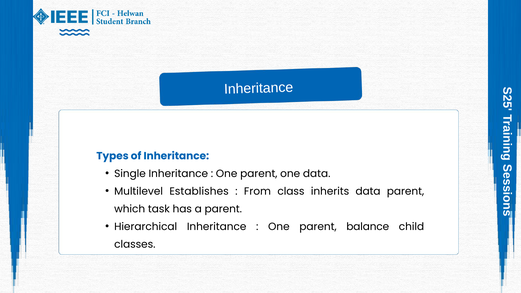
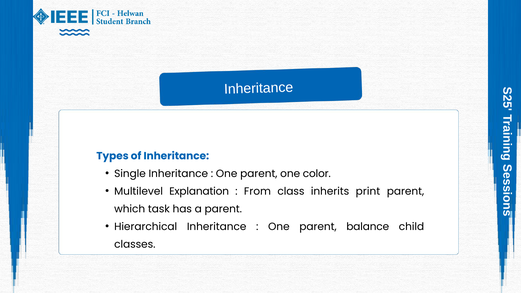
one data: data -> color (317, 174)
Establishes: Establishes -> Explanation (199, 191)
inherits data: data -> print (368, 191)
